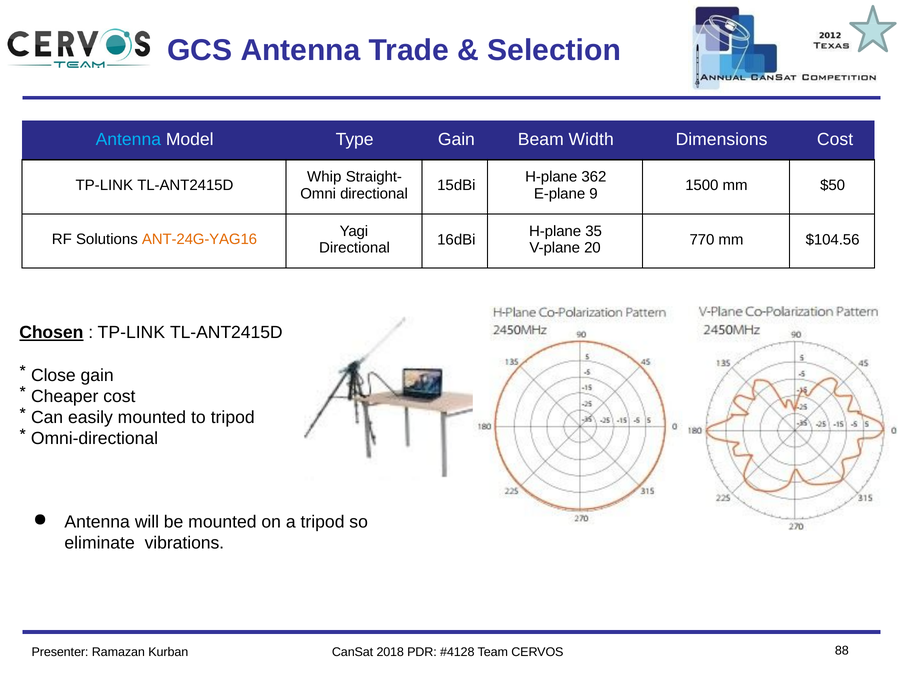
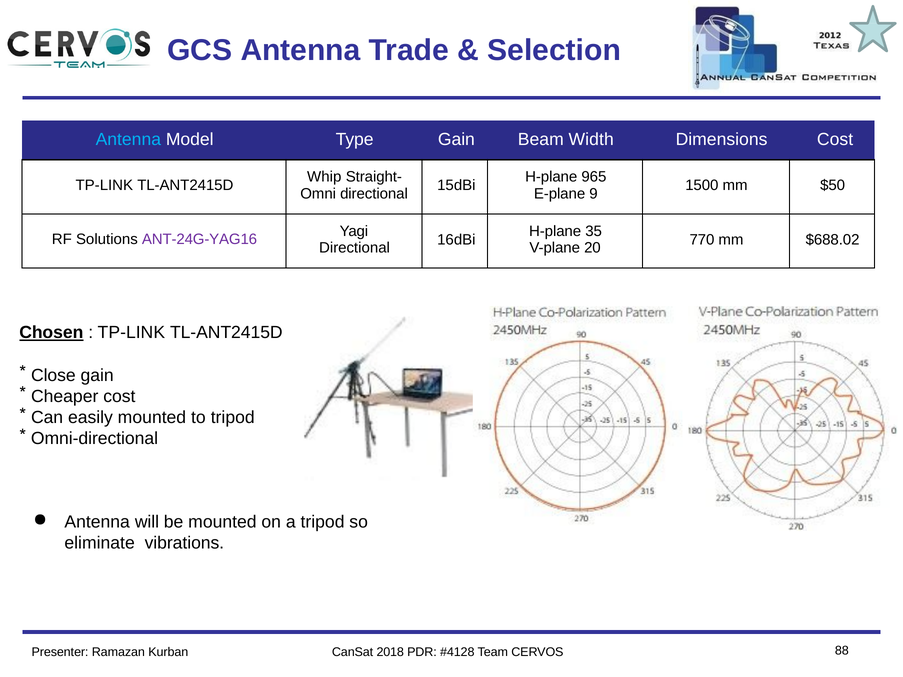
362: 362 -> 965 (594, 177)
ANT-24G-YAG16 colour: orange -> purple (200, 239)
$104.56: $104.56 -> $688.02 (833, 240)
